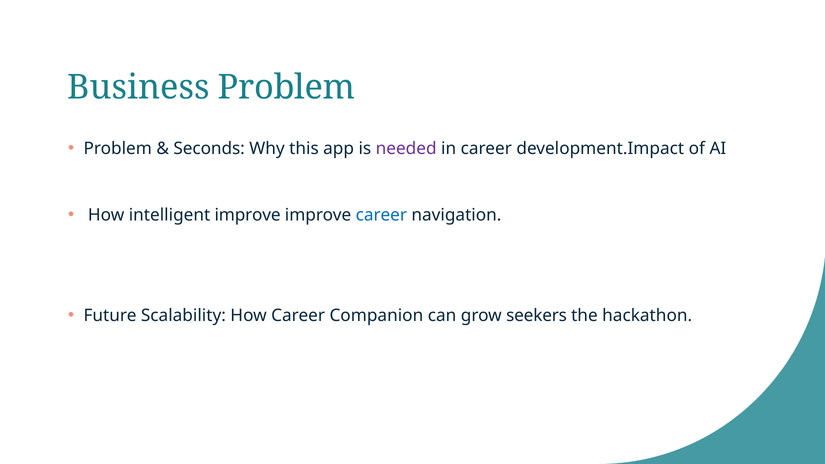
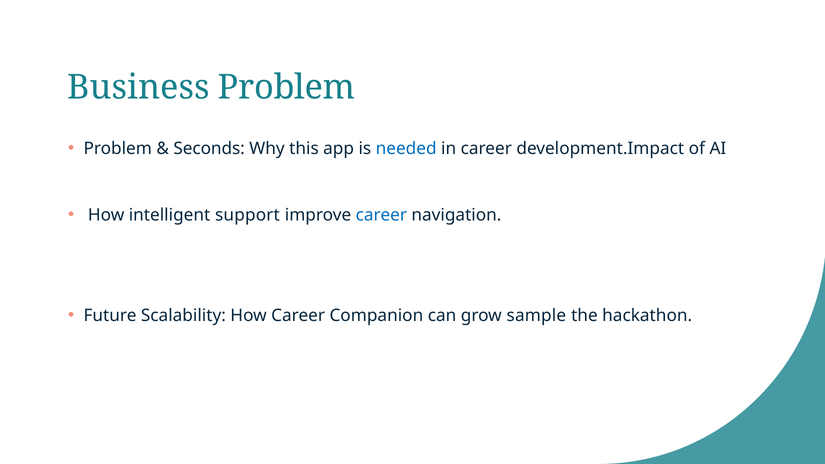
needed colour: purple -> blue (406, 149)
intelligent improve: improve -> support (247, 215)
seekers: seekers -> sample (536, 315)
